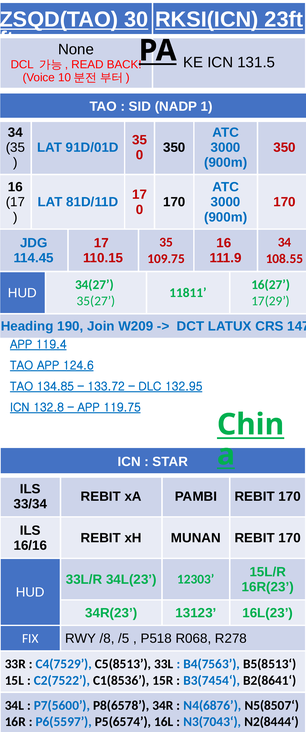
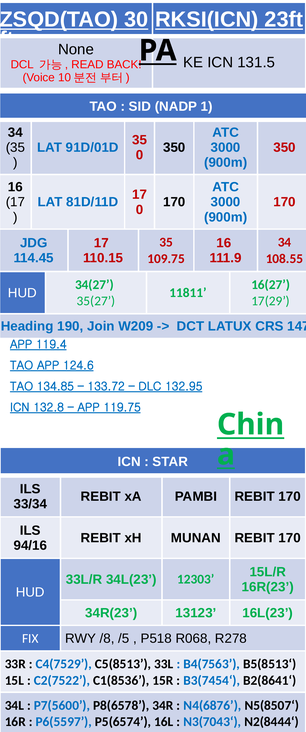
16/16: 16/16 -> 94/16 (30, 546)
